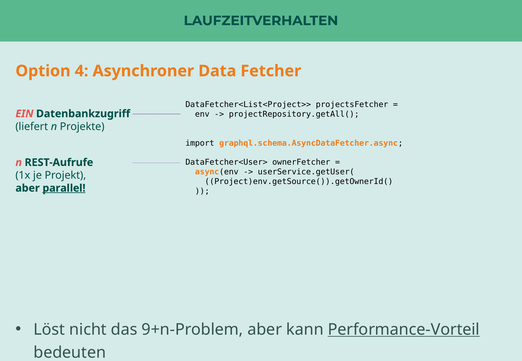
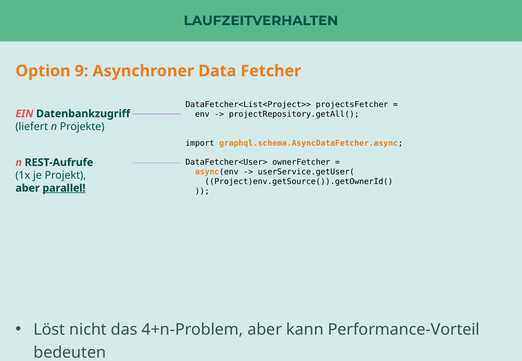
4: 4 -> 9 (82, 71)
9+n-Problem: 9+n-Problem -> 4+n-Problem (192, 330)
Performance-Vorteil underline: present -> none (404, 330)
